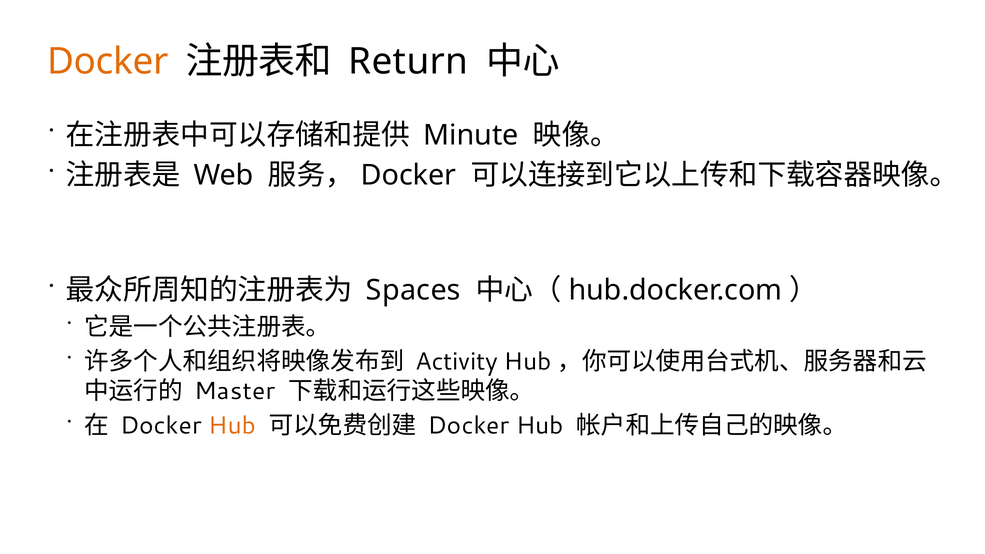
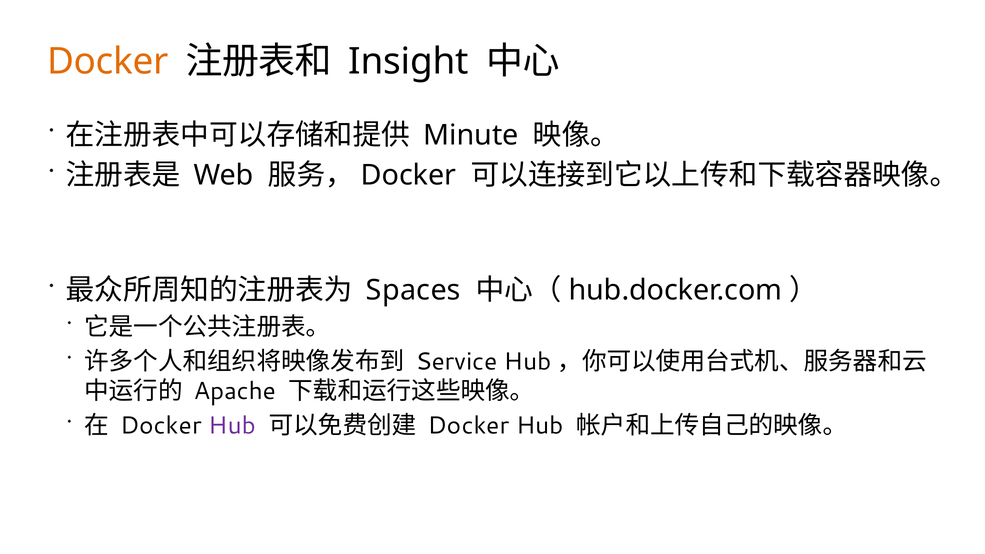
Return: Return -> Insight (409, 62)
Activity: Activity -> Service (456, 362)
Master: Master -> Apache (235, 391)
Hub colour: orange -> purple (232, 426)
